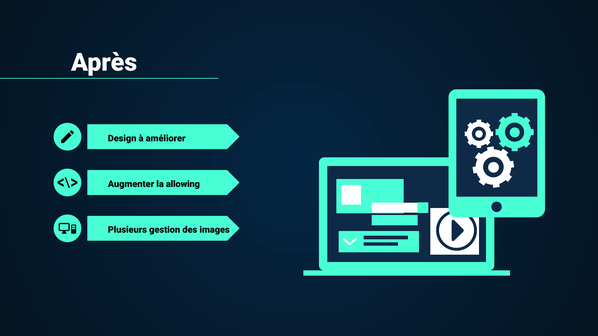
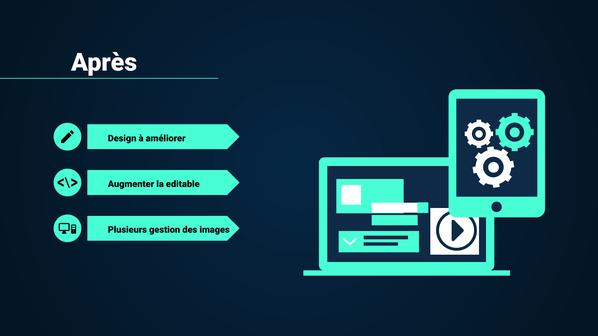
allowing: allowing -> editable (183, 184)
